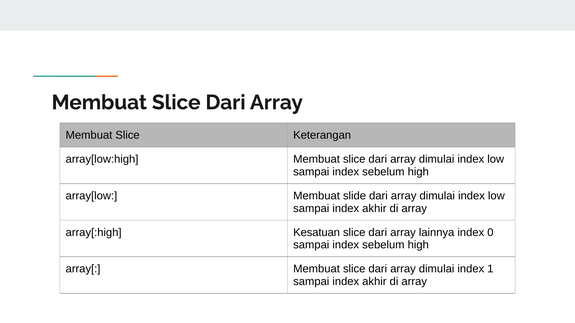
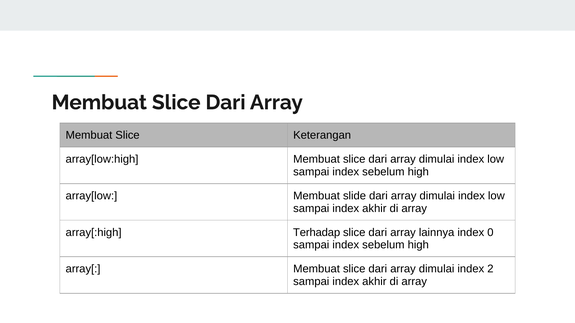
Kesatuan: Kesatuan -> Terhadap (317, 233)
1: 1 -> 2 (490, 269)
